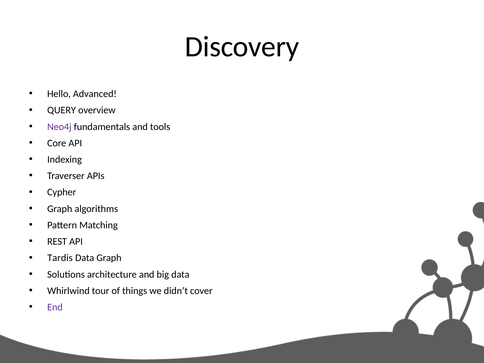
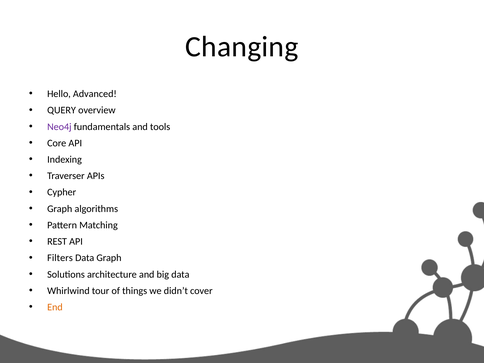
Discovery: Discovery -> Changing (242, 47)
Tardis: Tardis -> Filters (60, 258)
End colour: purple -> orange (55, 307)
